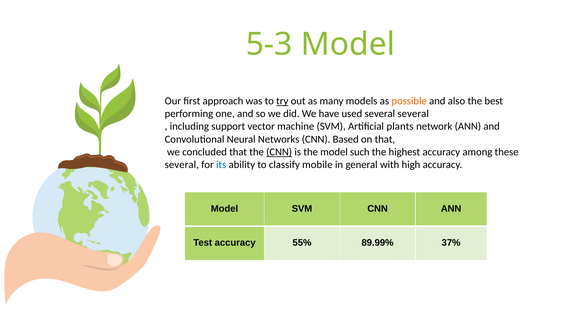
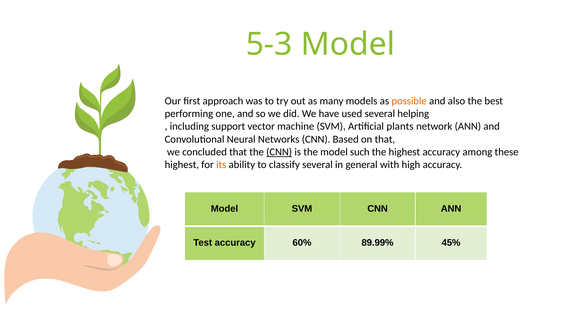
try underline: present -> none (282, 101)
several several: several -> helping (413, 114)
several: several -> highest (182, 165)
its colour: blue -> orange (221, 165)
classify mobile: mobile -> several (317, 165)
55%: 55% -> 60% (302, 243)
37%: 37% -> 45% (451, 243)
